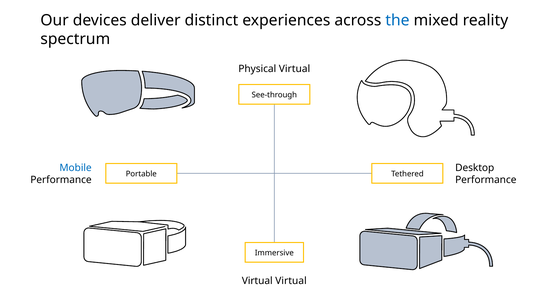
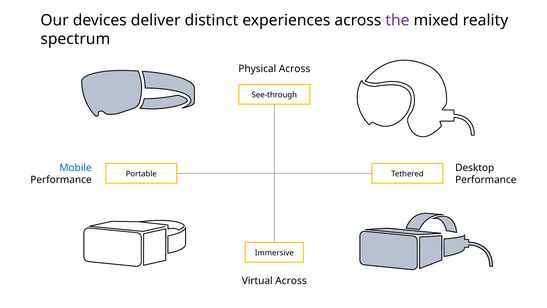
the colour: blue -> purple (397, 20)
Physical Virtual: Virtual -> Across (295, 69)
Virtual: Virtual -> Across (291, 280)
